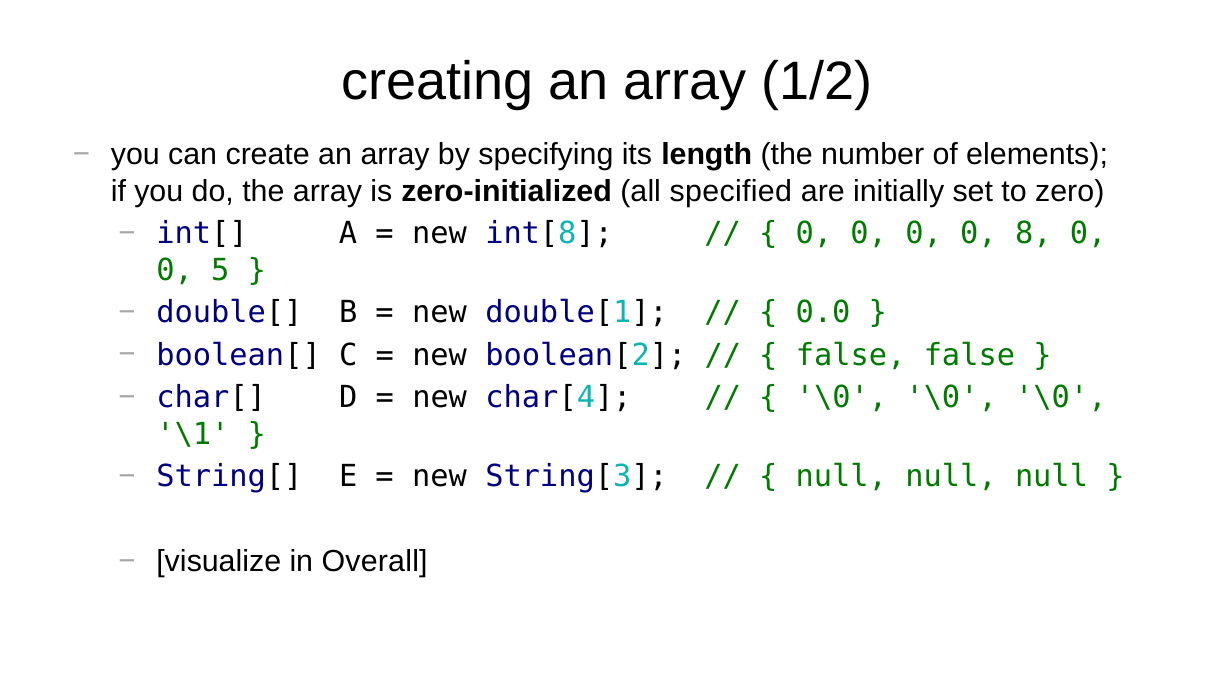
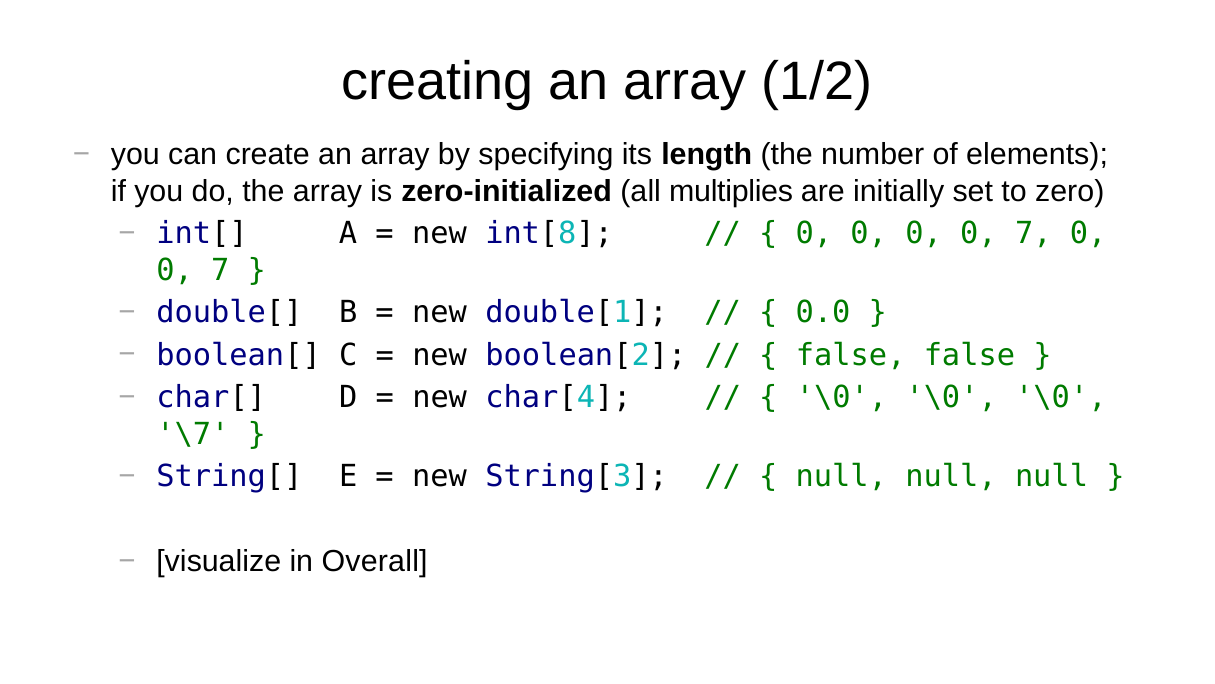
specified: specified -> multiplies (731, 191)
0 0 0 8: 8 -> 7 (1033, 233)
5: 5 -> 7 (220, 270)
\1: \1 -> \7 (193, 434)
